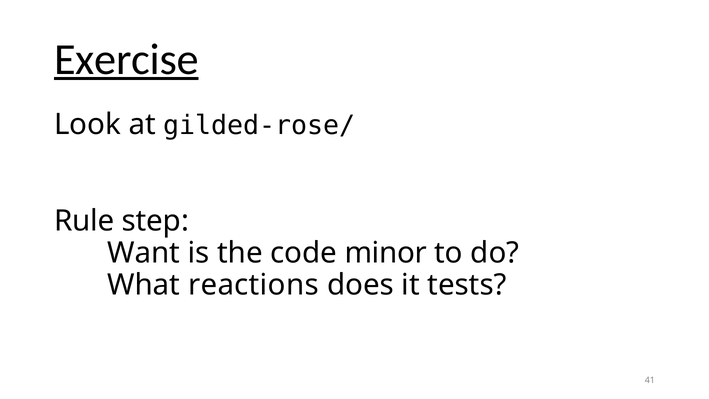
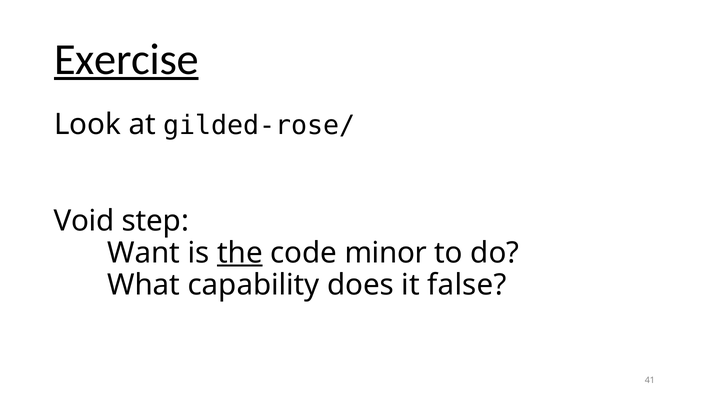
Rule: Rule -> Void (84, 221)
the underline: none -> present (240, 253)
reactions: reactions -> capability (254, 285)
tests: tests -> false (467, 285)
